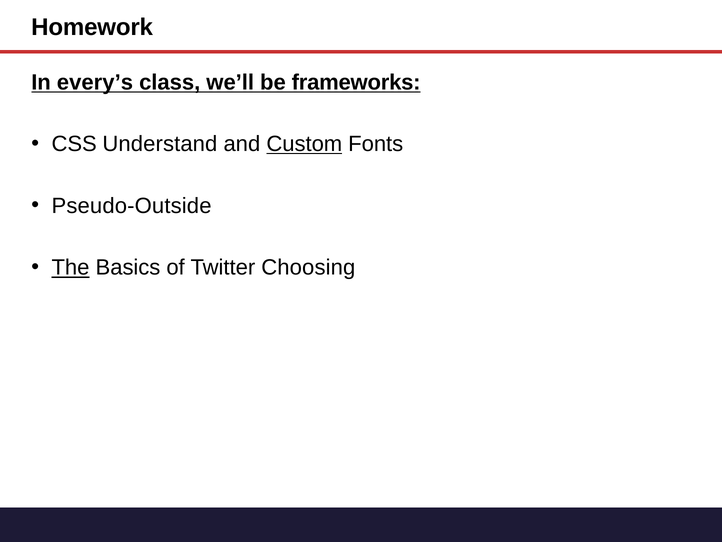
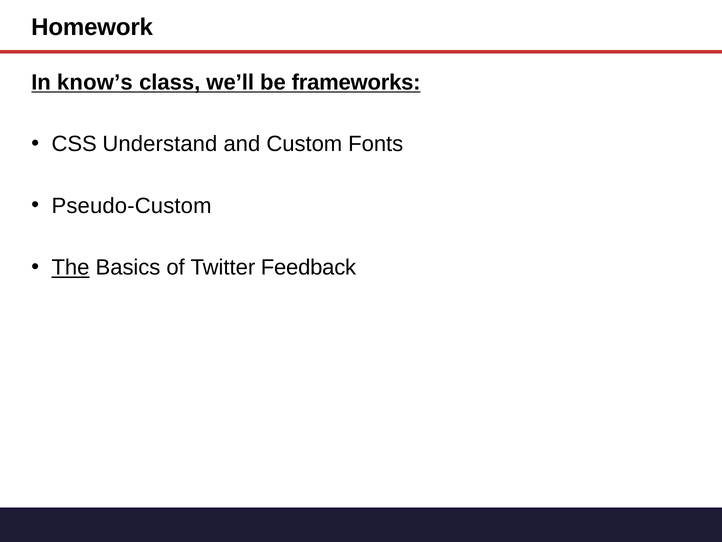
every’s: every’s -> know’s (95, 82)
Custom underline: present -> none (304, 144)
Pseudo-Outside: Pseudo-Outside -> Pseudo-Custom (132, 206)
Choosing: Choosing -> Feedback (308, 267)
